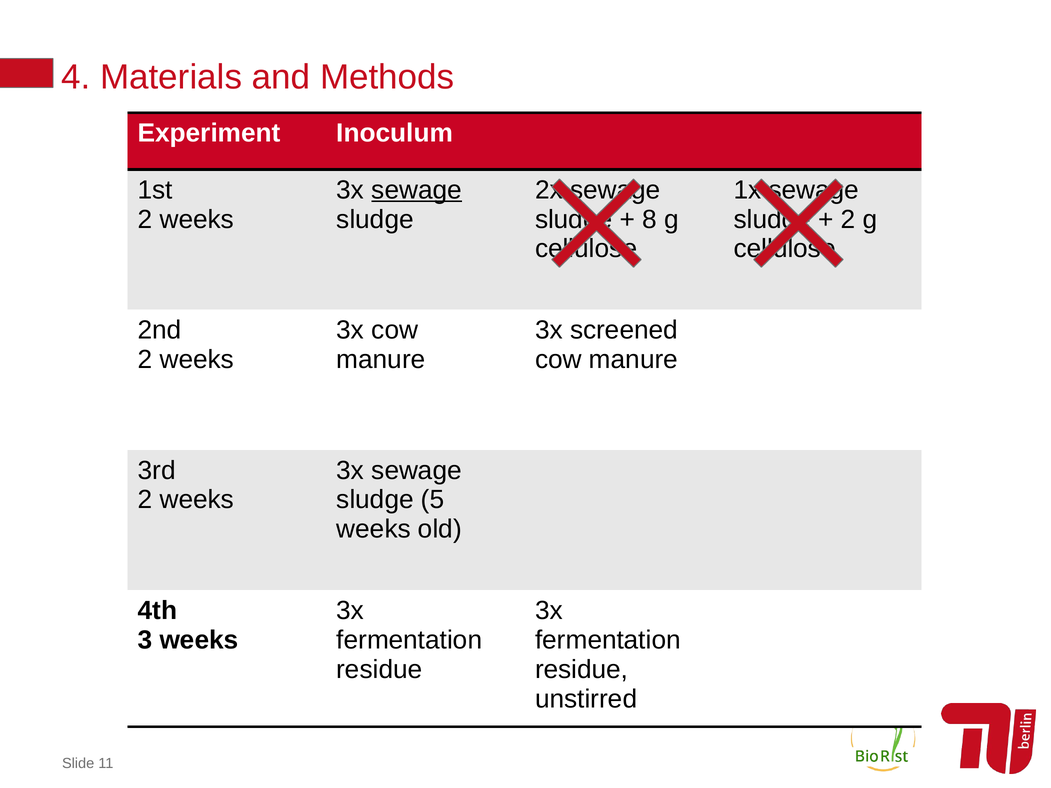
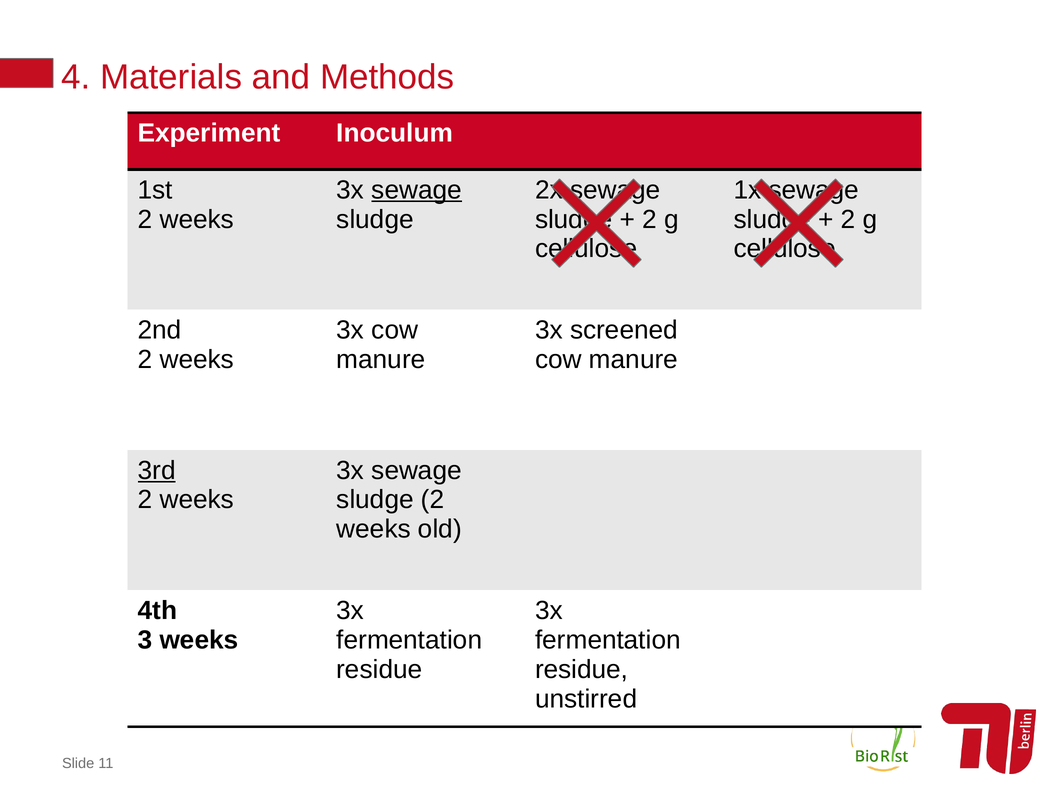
8: 8 -> 2 (649, 219)
3rd underline: none -> present (157, 471)
sludge 5: 5 -> 2 (433, 500)
